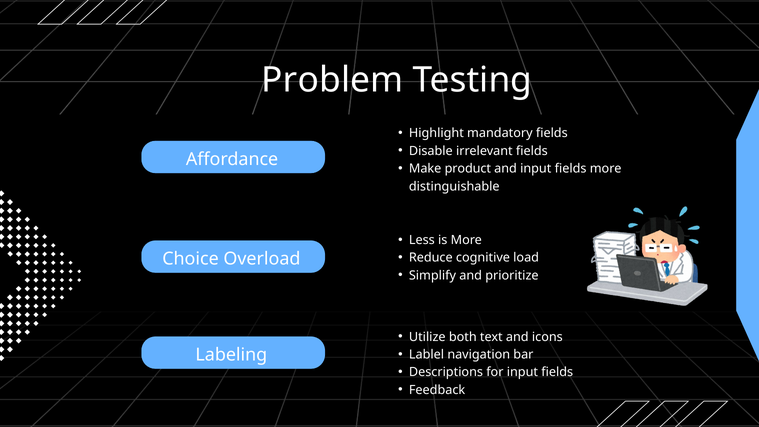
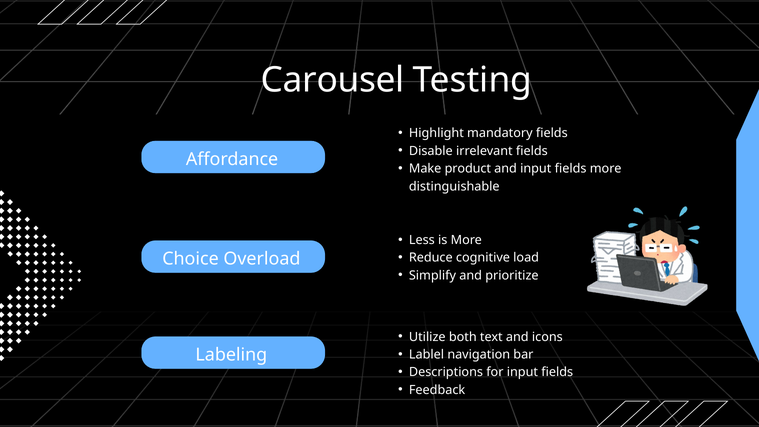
Problem: Problem -> Carousel (333, 80)
